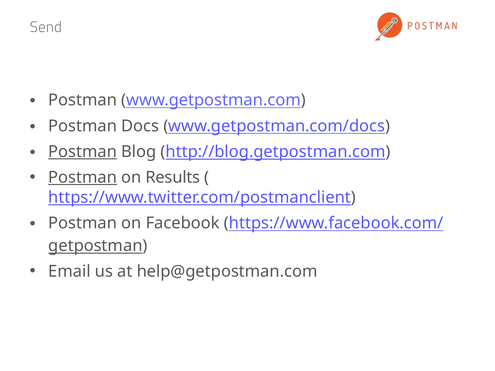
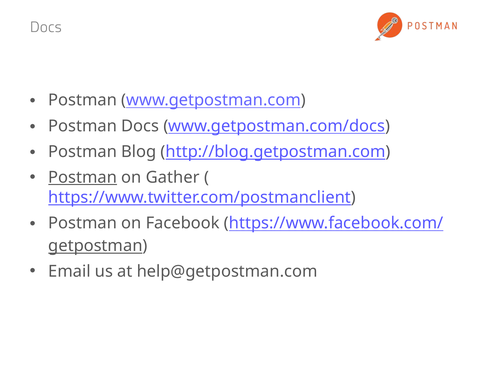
Send: Send -> Docs (46, 27)
Postman underline: present -> none (83, 152)
Results: Results -> Gather (173, 178)
